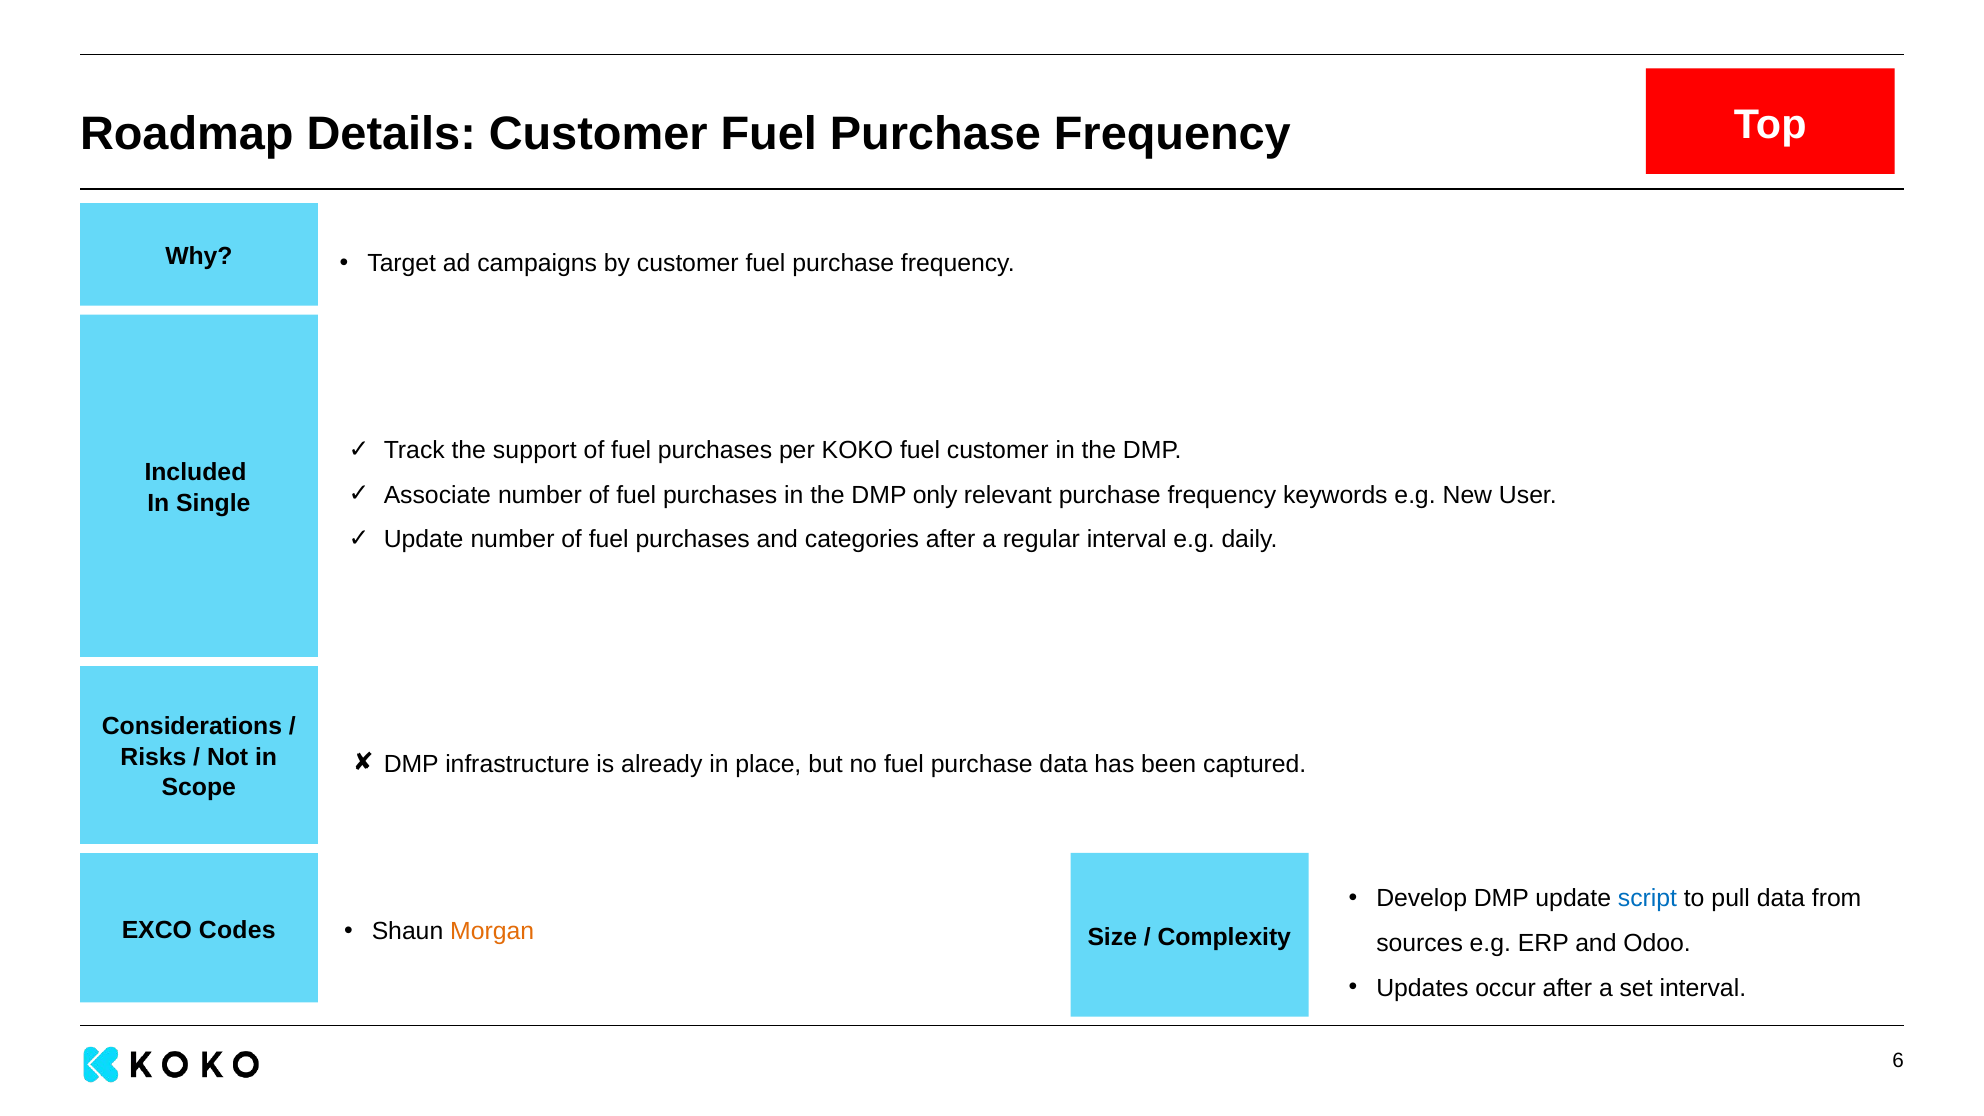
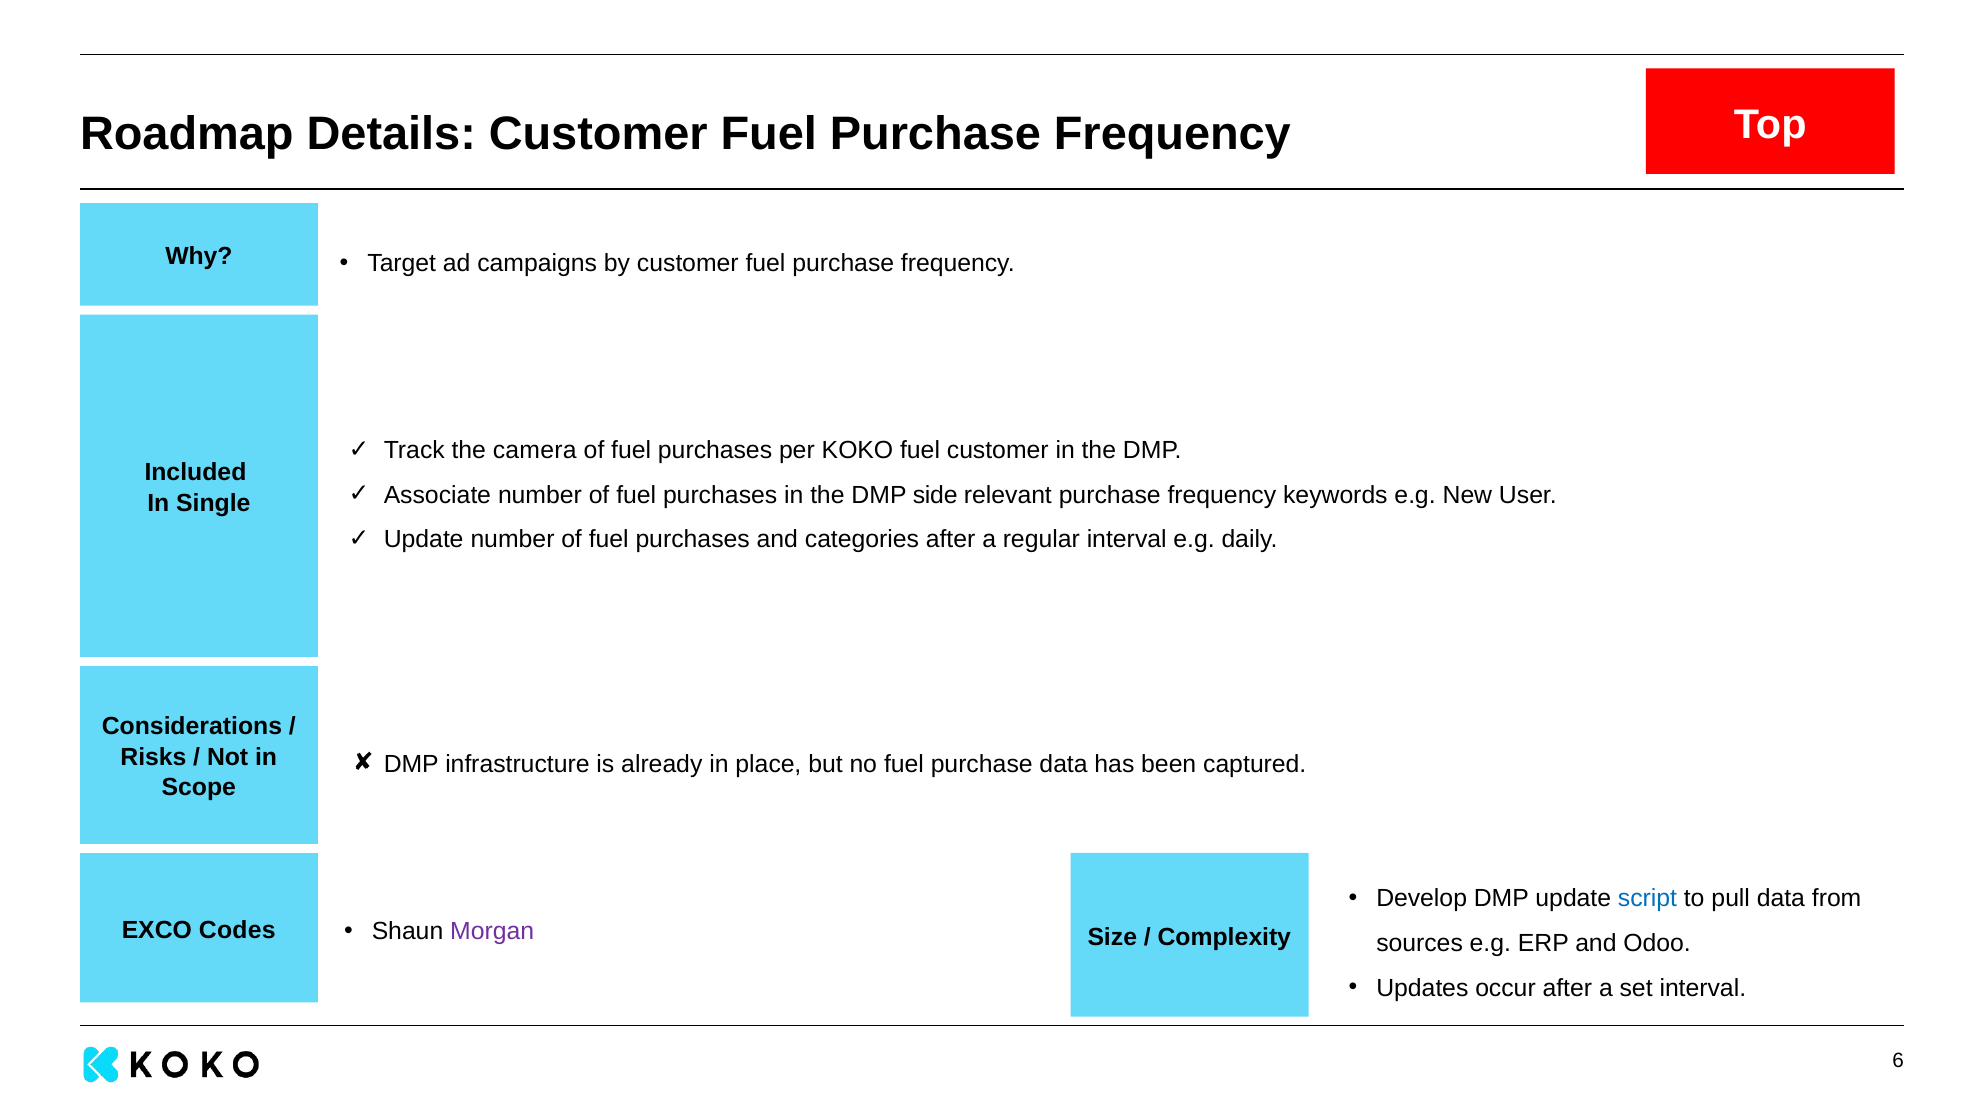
support: support -> camera (535, 450)
only: only -> side (935, 495)
Morgan colour: orange -> purple (492, 931)
